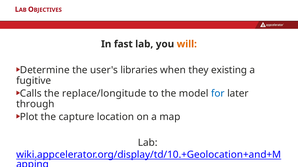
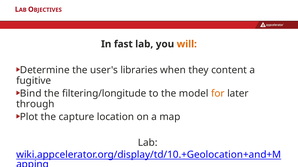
existing: existing -> content (229, 70)
Calls: Calls -> Bind (31, 94)
replace/longitude: replace/longitude -> filtering/longitude (104, 94)
for colour: blue -> orange (218, 94)
